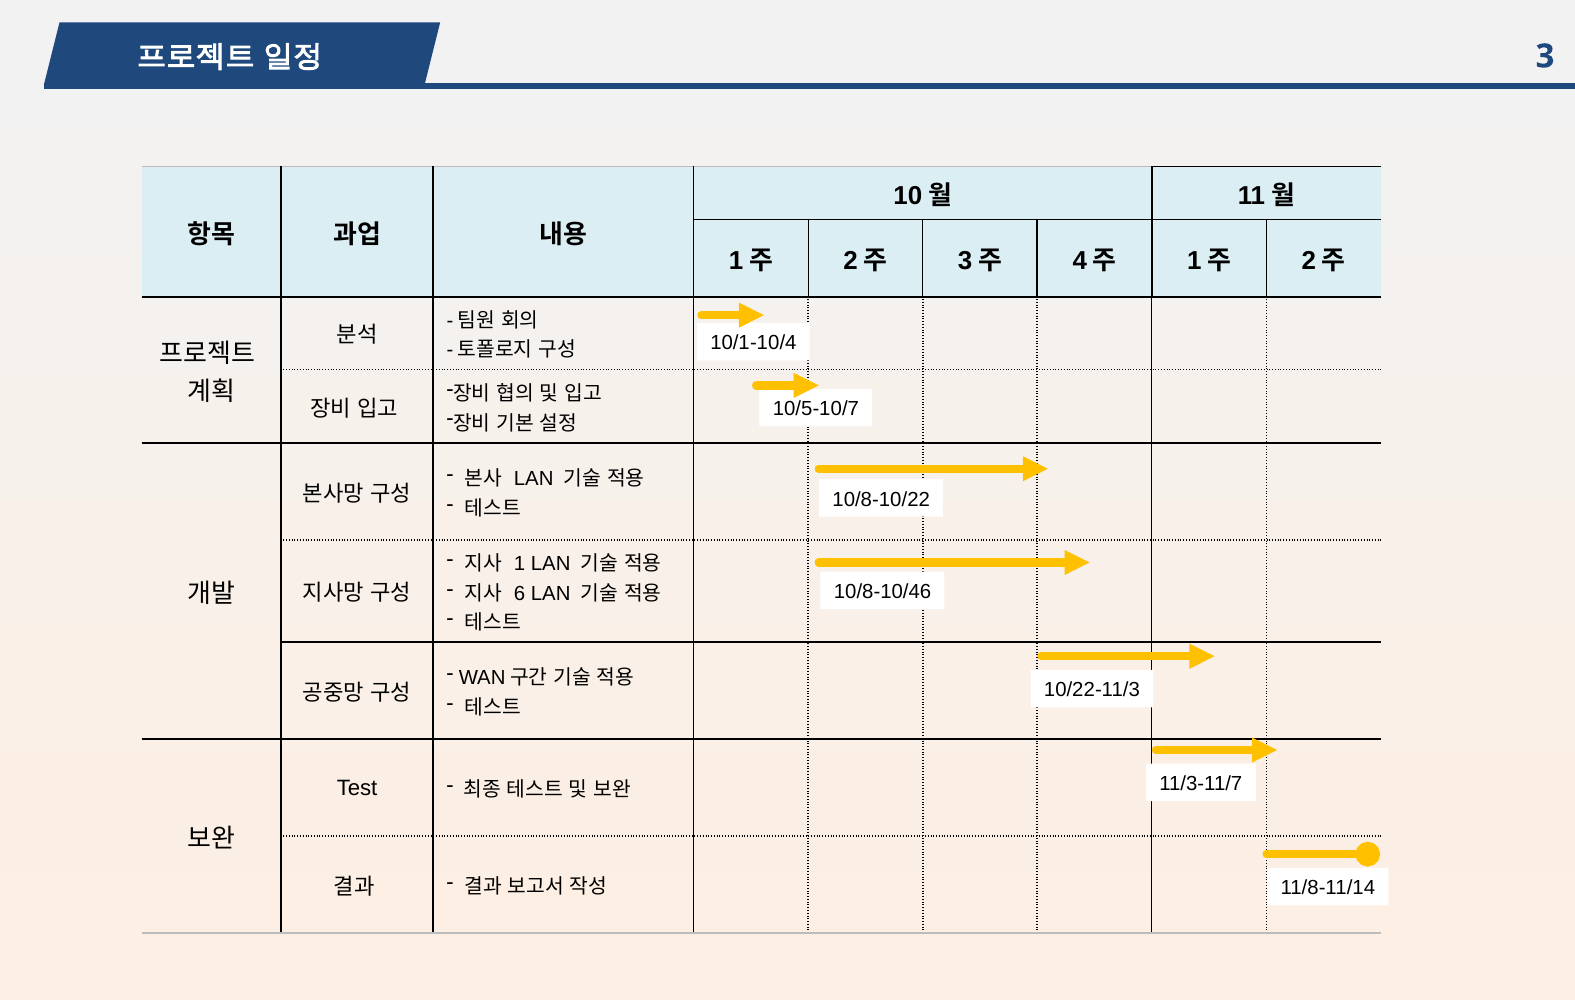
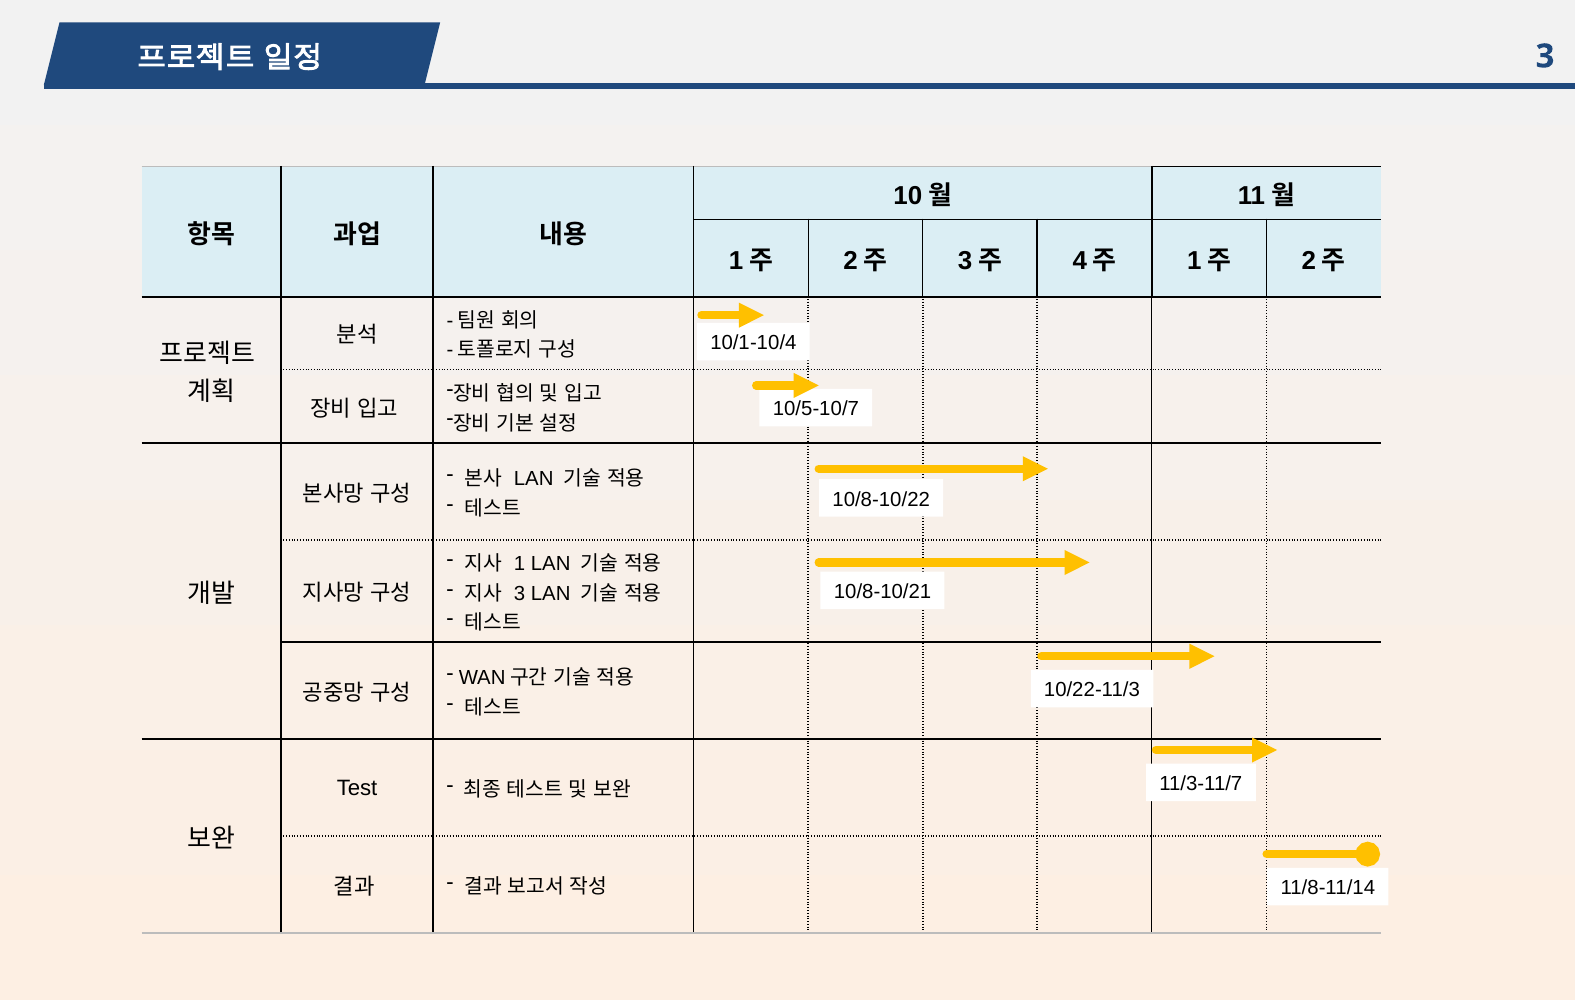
6: 6 -> 3 (520, 593)
10/8-10/46: 10/8-10/46 -> 10/8-10/21 (883, 592)
